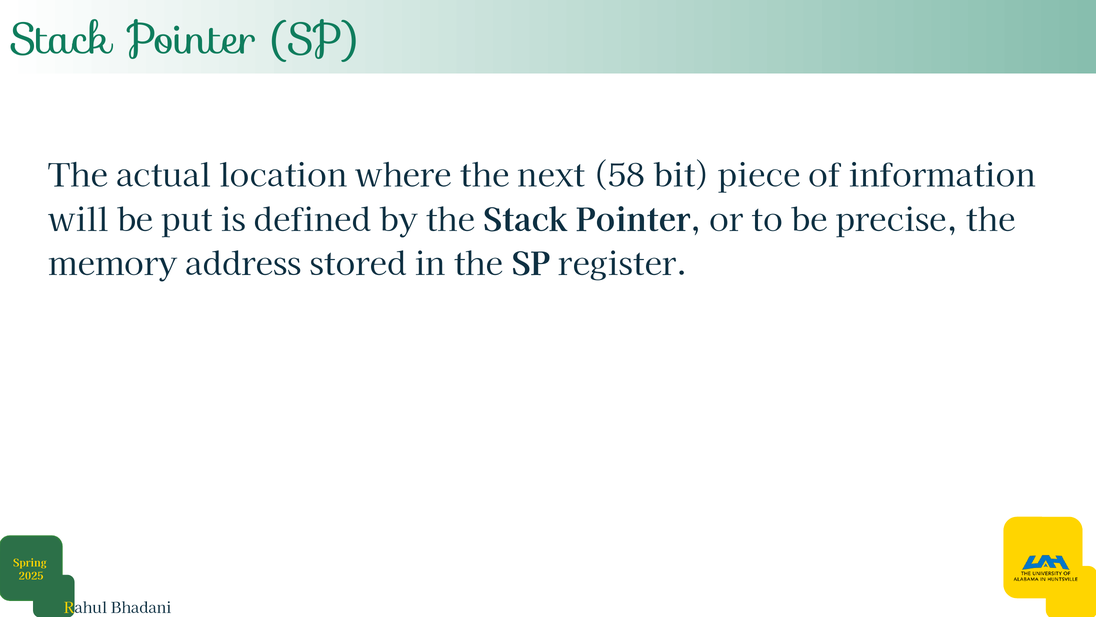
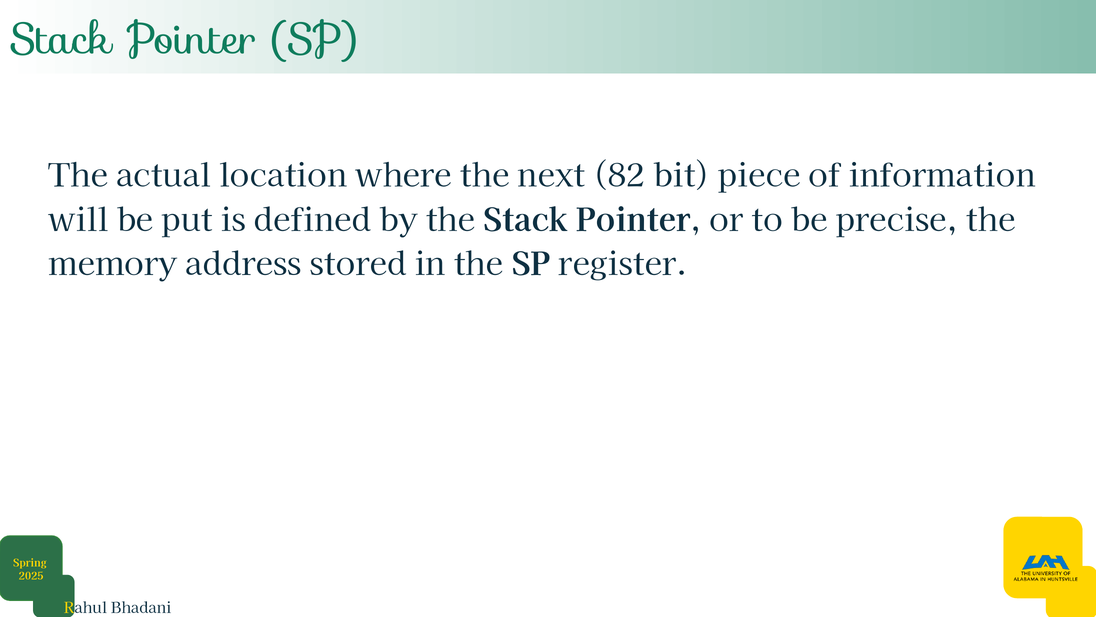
58: 58 -> 82 (619, 176)
